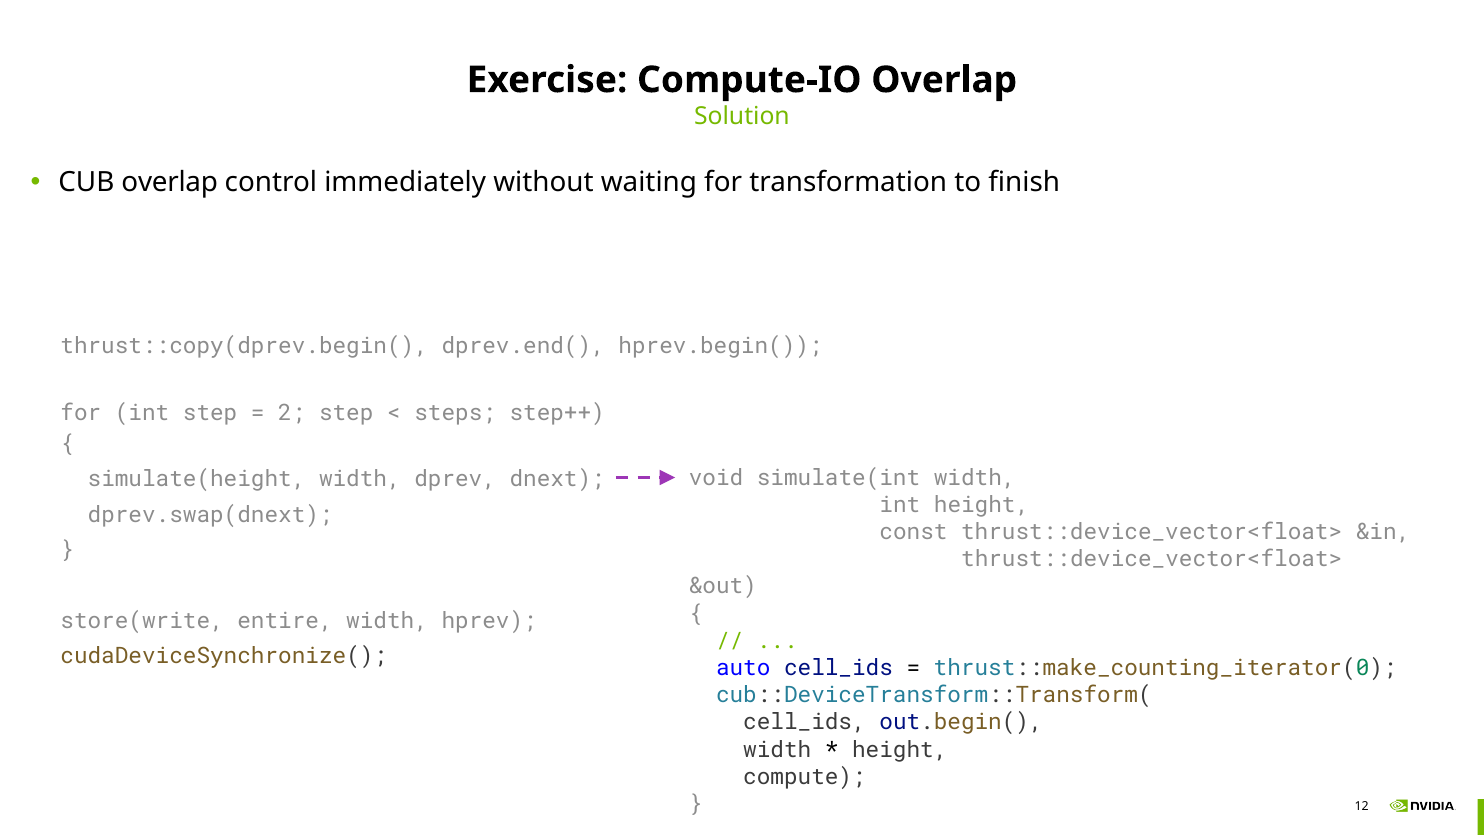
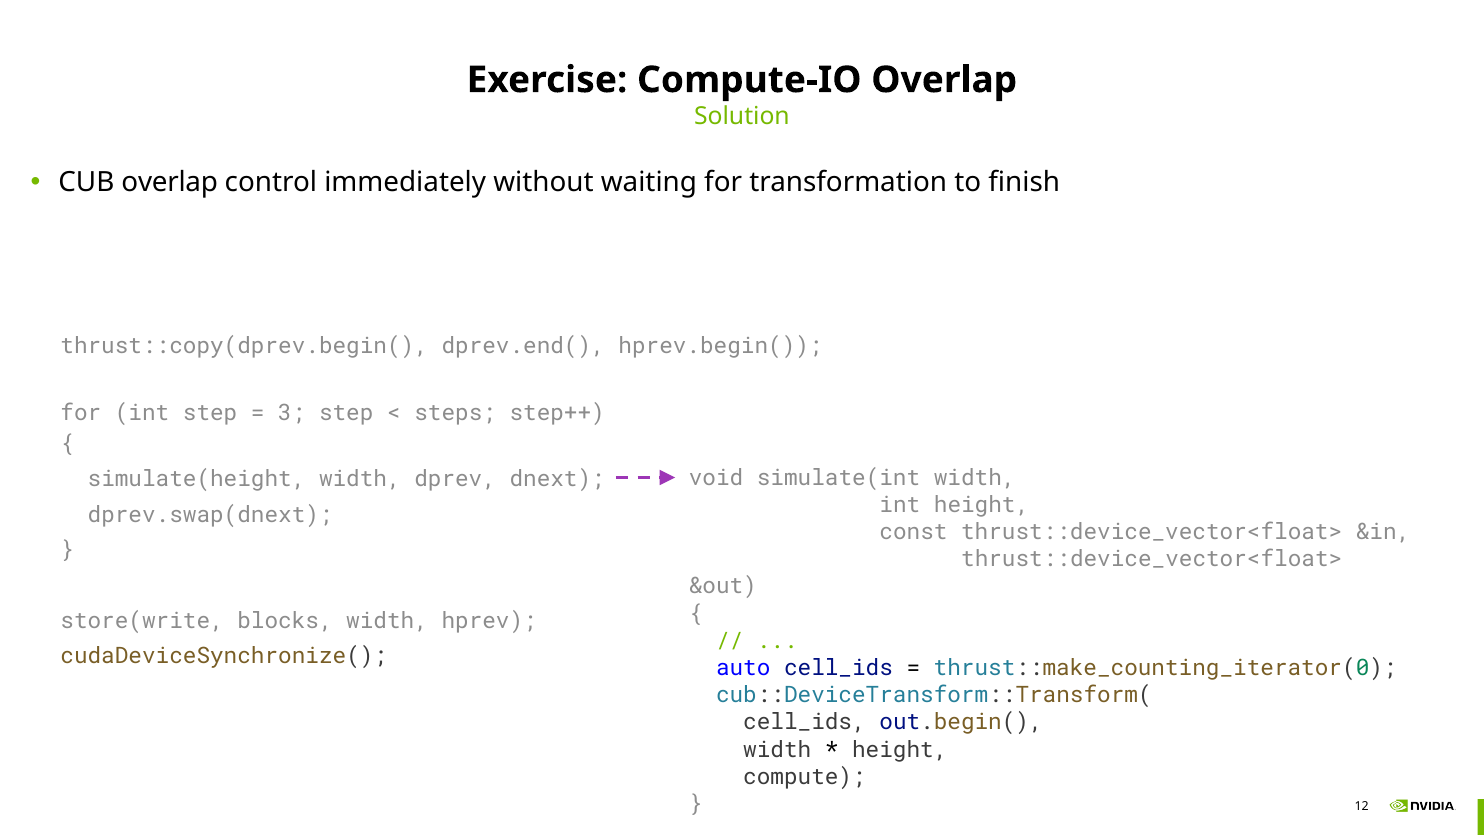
2: 2 -> 3 (292, 412)
entire: entire -> blocks (285, 621)
